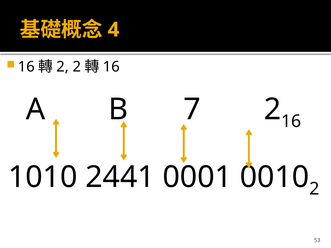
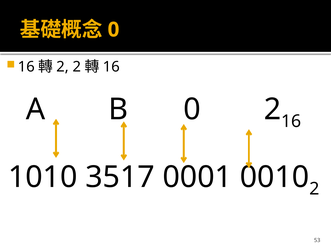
4: 4 -> 0 (113, 30)
B 7: 7 -> 0 (192, 110)
2441: 2441 -> 3517 (120, 177)
